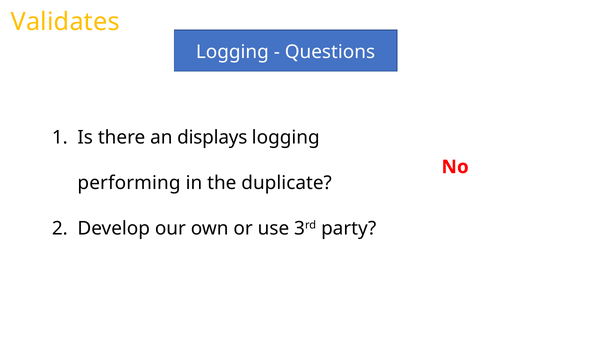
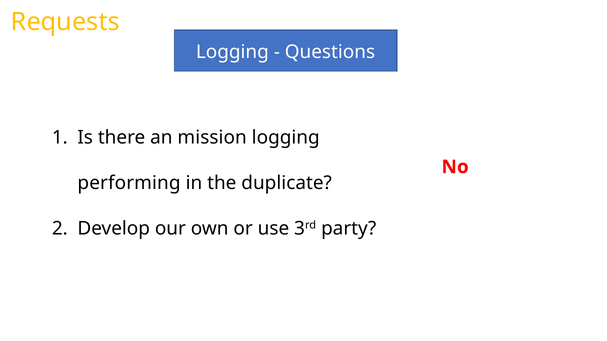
Validates: Validates -> Requests (65, 22)
displays: displays -> mission (212, 138)
